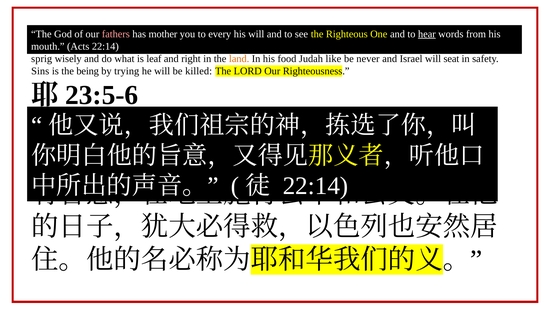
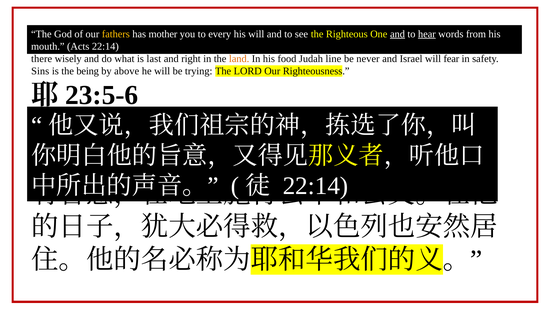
fathers colour: pink -> yellow (116, 34)
and underline: none -> present (398, 34)
sprig: sprig -> there (42, 59)
leaf: leaf -> last (154, 59)
like: like -> line (333, 59)
seat: seat -> fear (451, 59)
trying: trying -> above (127, 71)
killed: killed -> trying (199, 71)
